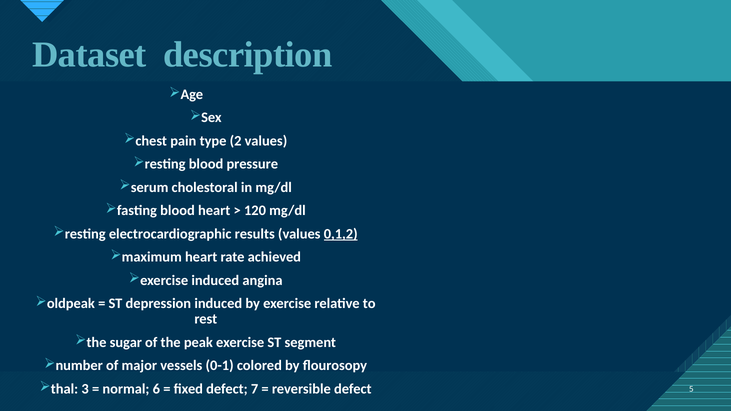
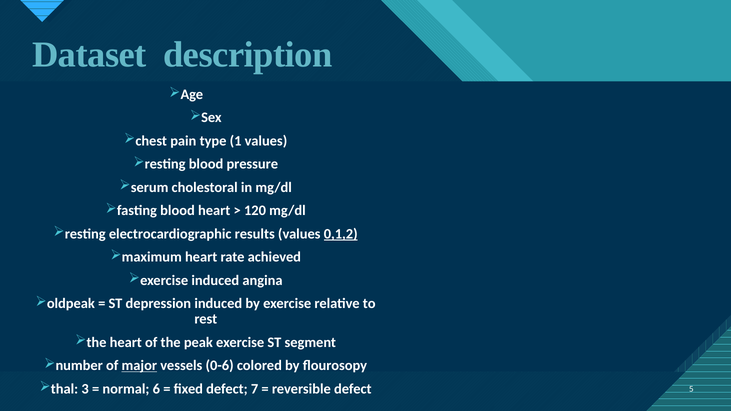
2: 2 -> 1 (236, 141)
sugar: sugar -> heart (126, 342)
major underline: none -> present (139, 366)
0-1: 0-1 -> 0-6 (220, 366)
